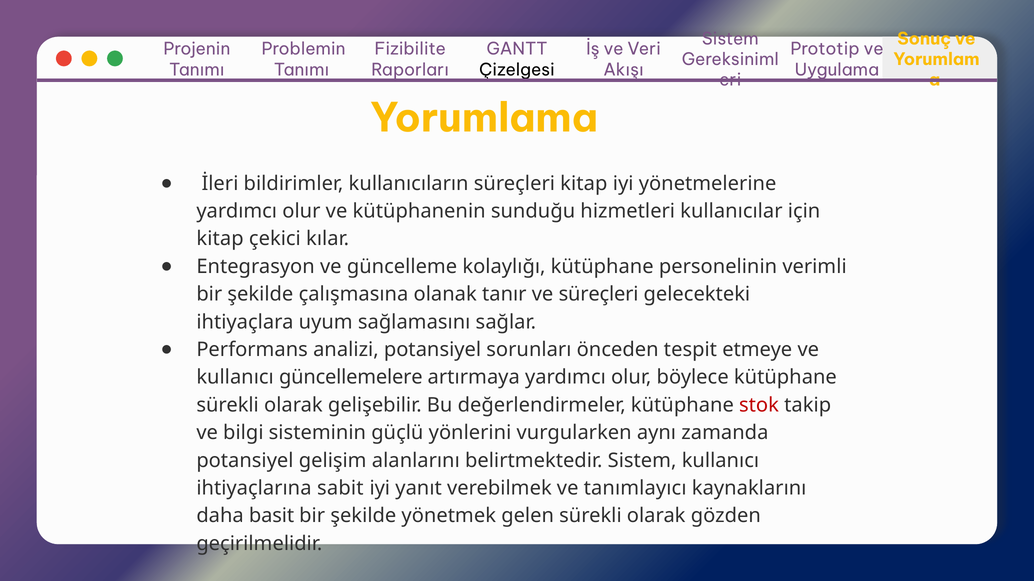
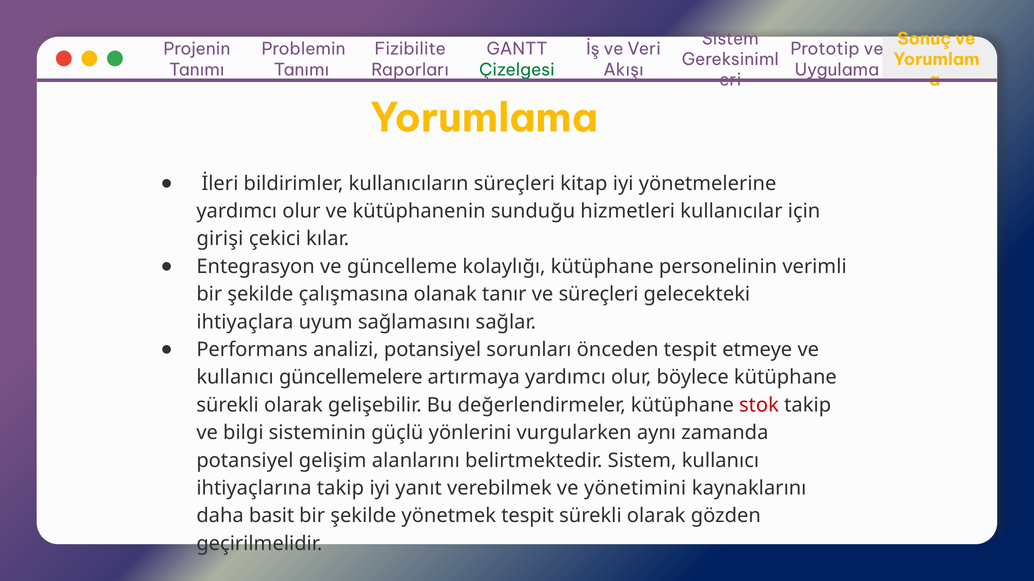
Çizelgesi colour: black -> green (517, 70)
kitap: kitap -> girişi (220, 239)
ihtiyaçlarına sabit: sabit -> takip (340, 489)
tanımlayıcı: tanımlayıcı -> yönetimini (635, 489)
yönetmek gelen: gelen -> tespit (528, 516)
